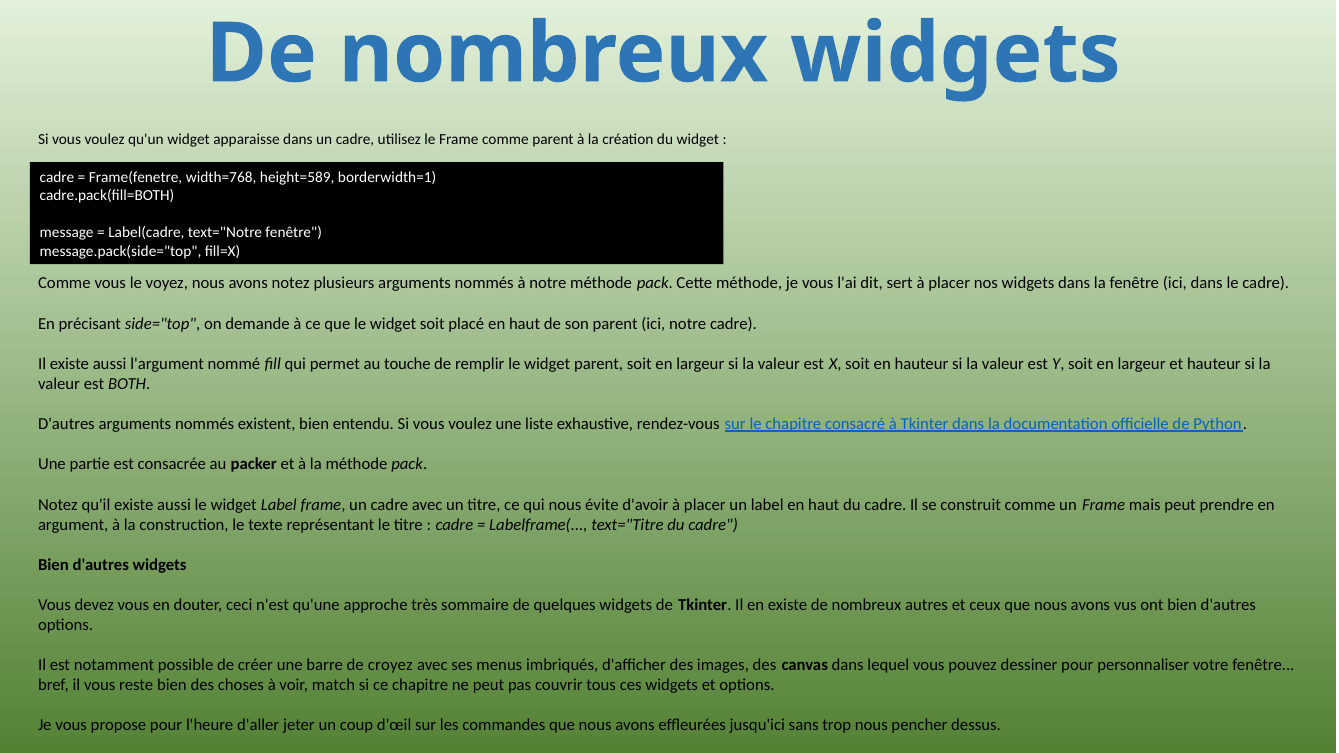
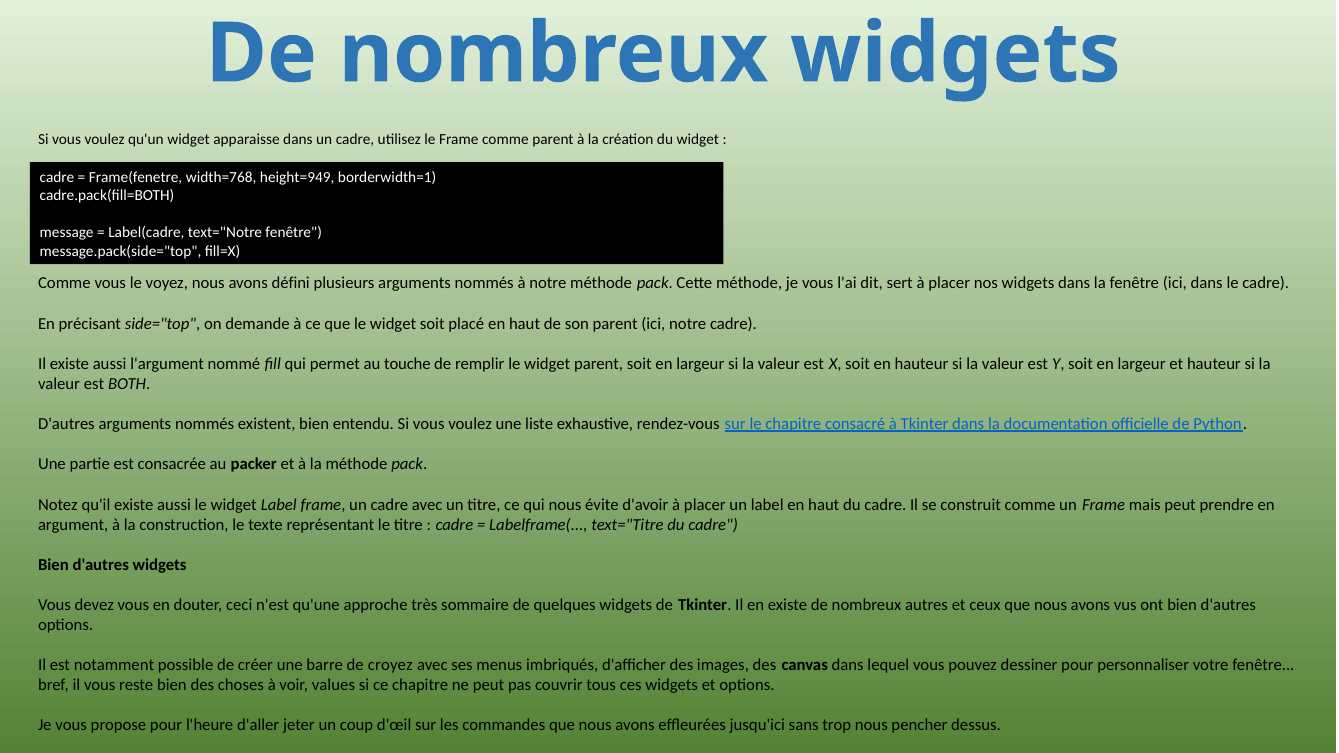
height=589: height=589 -> height=949 (297, 177)
avons notez: notez -> défini (291, 283)
match: match -> values (333, 685)
